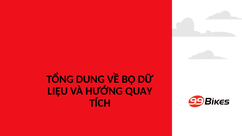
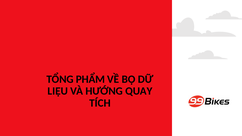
DUNG: DUNG -> PHẨM (90, 79)
